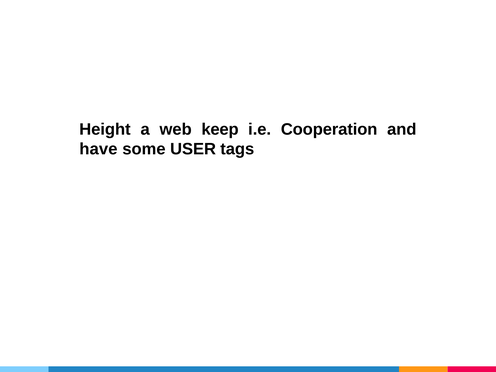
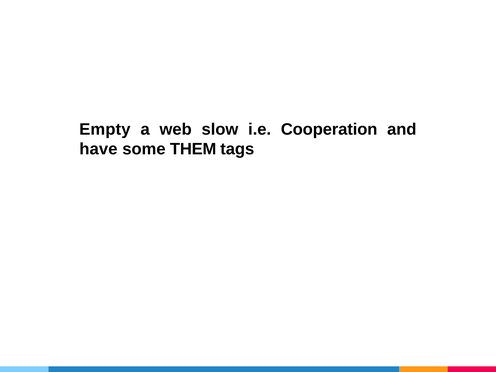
Height: Height -> Empty (105, 129)
keep: keep -> slow (220, 129)
USER: USER -> THEM (193, 149)
